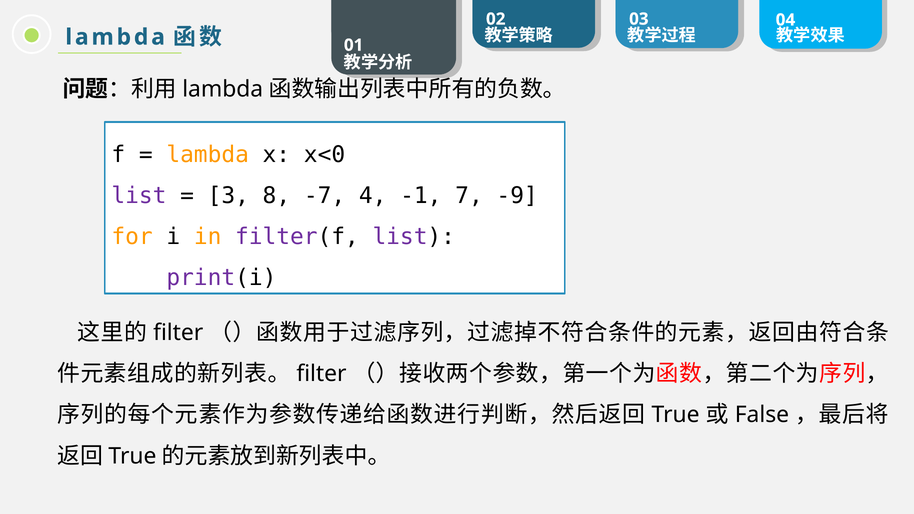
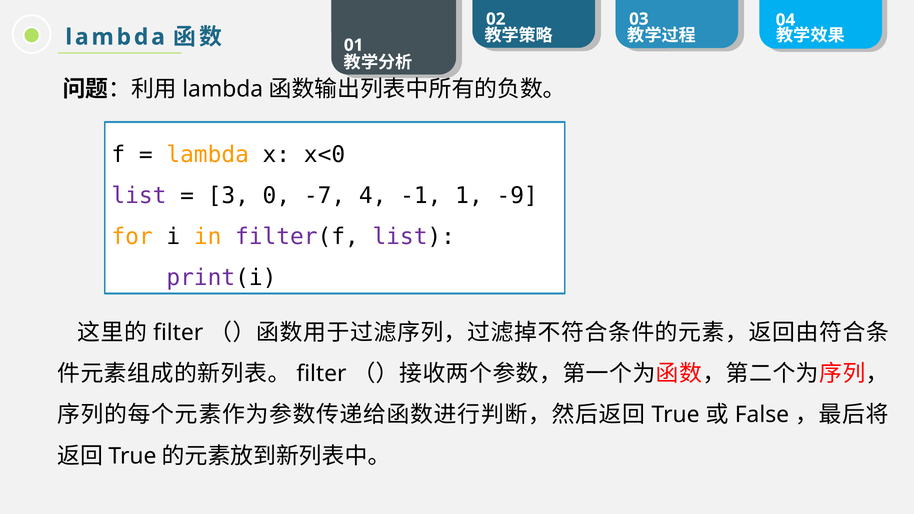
8: 8 -> 0 (276, 196)
7: 7 -> 1 (469, 196)
